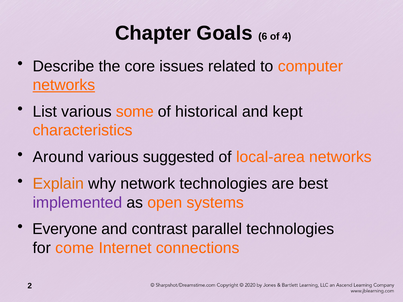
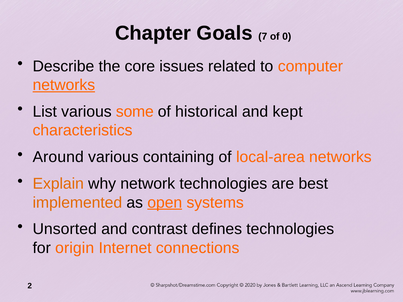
6: 6 -> 7 (263, 37)
4: 4 -> 0 (287, 37)
suggested: suggested -> containing (179, 157)
implemented colour: purple -> orange (77, 203)
open underline: none -> present (165, 203)
Everyone: Everyone -> Unsorted (65, 229)
parallel: parallel -> defines (217, 229)
come: come -> origin (75, 248)
